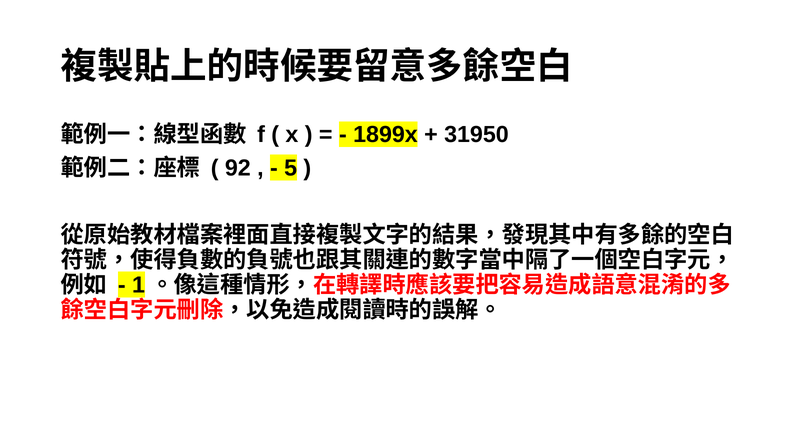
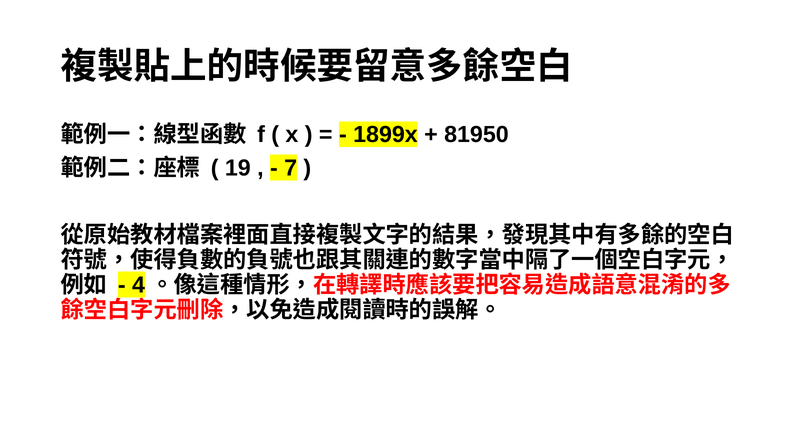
31950: 31950 -> 81950 (476, 135)
92: 92 -> 19 (238, 168)
5: 5 -> 7 (291, 168)
1: 1 -> 4 (139, 285)
